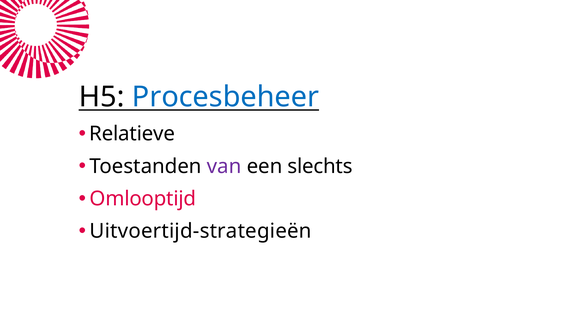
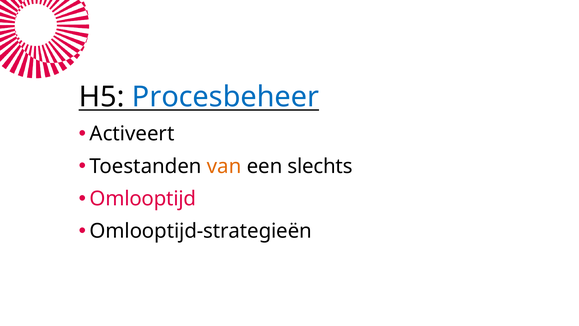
Relatieve: Relatieve -> Activeert (132, 134)
van colour: purple -> orange (224, 166)
Uitvoertijd-strategieën: Uitvoertijd-strategieën -> Omlooptijd-strategieën (201, 231)
